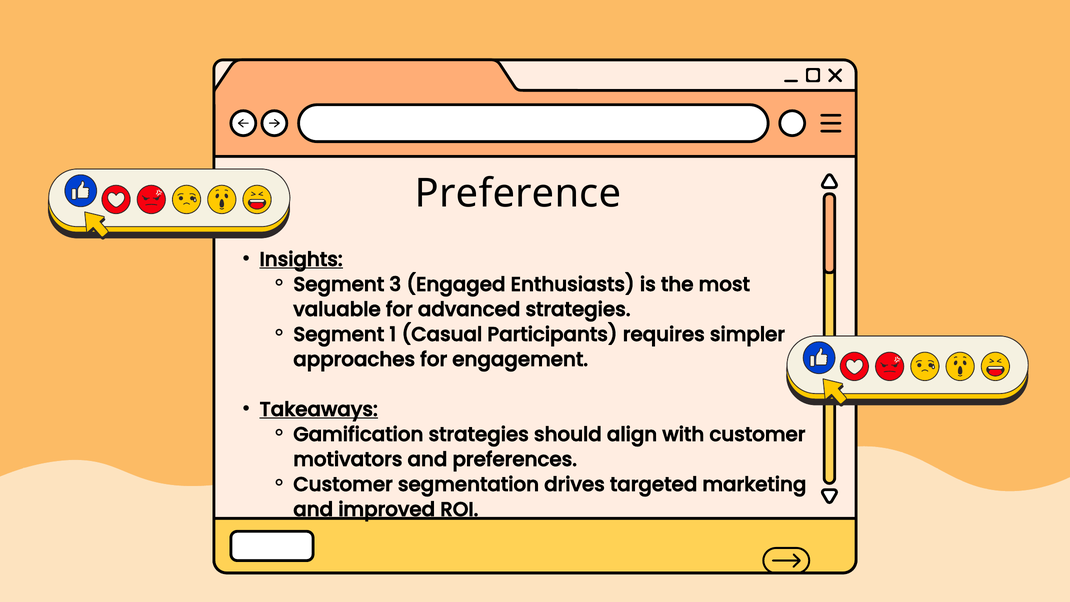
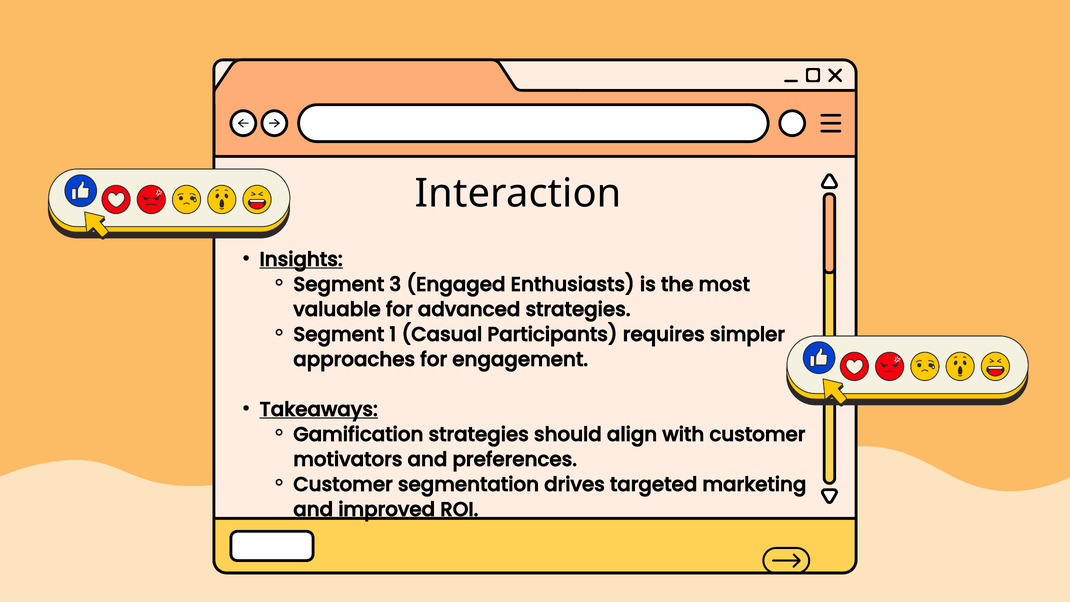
Preference: Preference -> Interaction (518, 193)
